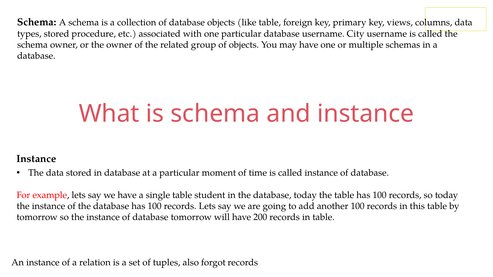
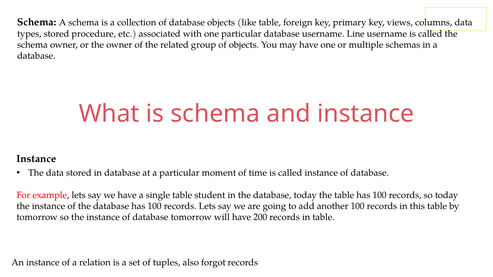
City: City -> Line (356, 34)
